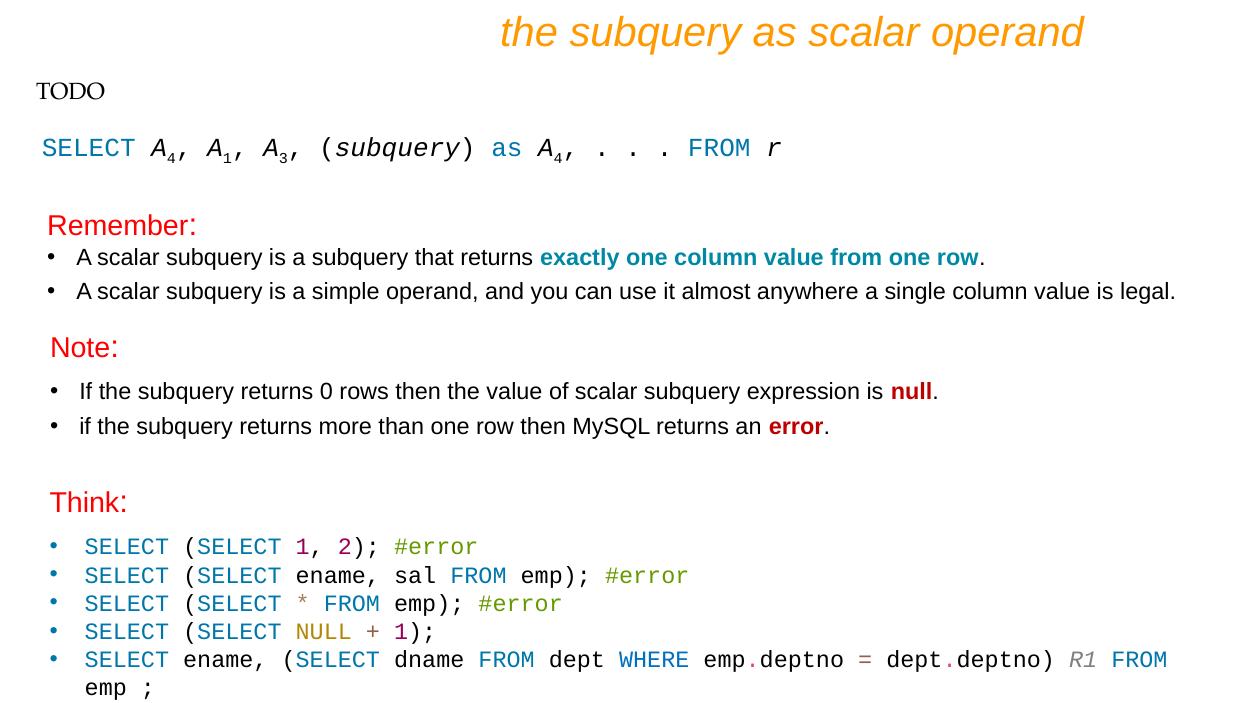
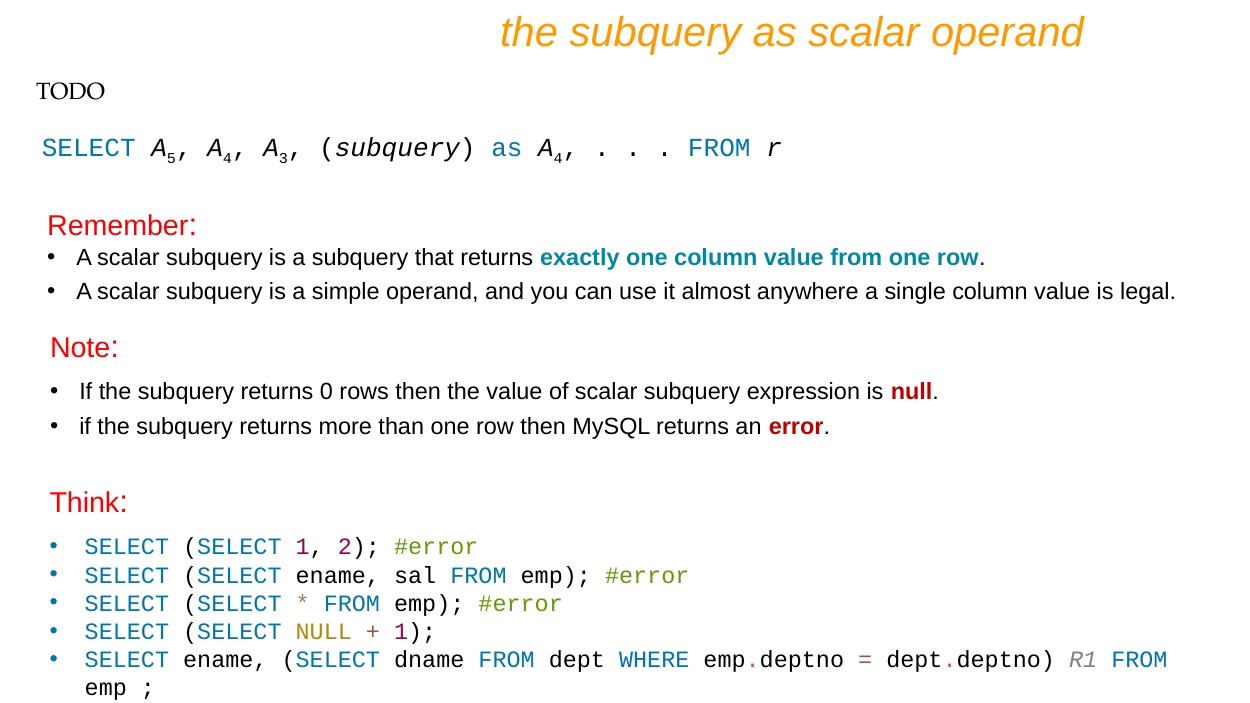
SELECT A 4: 4 -> 5 (172, 158)
1: 1 -> 4 (227, 158)
